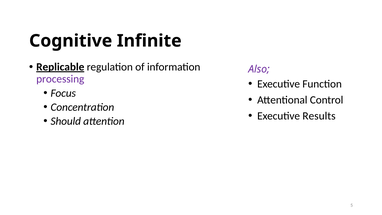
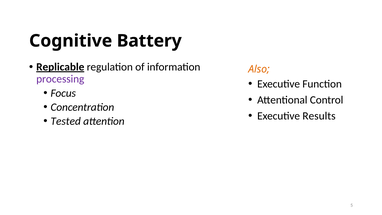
Infinite: Infinite -> Battery (149, 41)
Also colour: purple -> orange (259, 69)
Should: Should -> Tested (66, 121)
